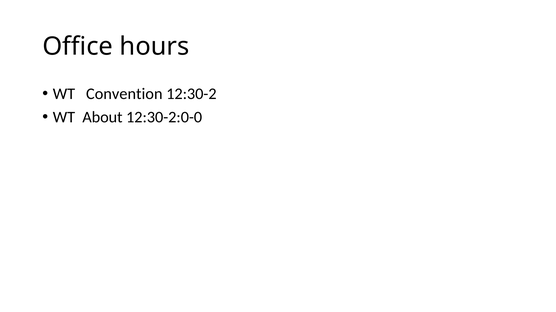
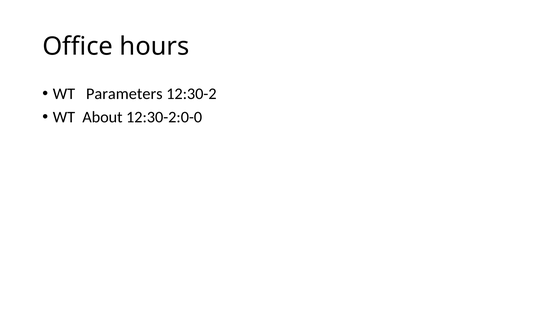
Convention: Convention -> Parameters (124, 94)
